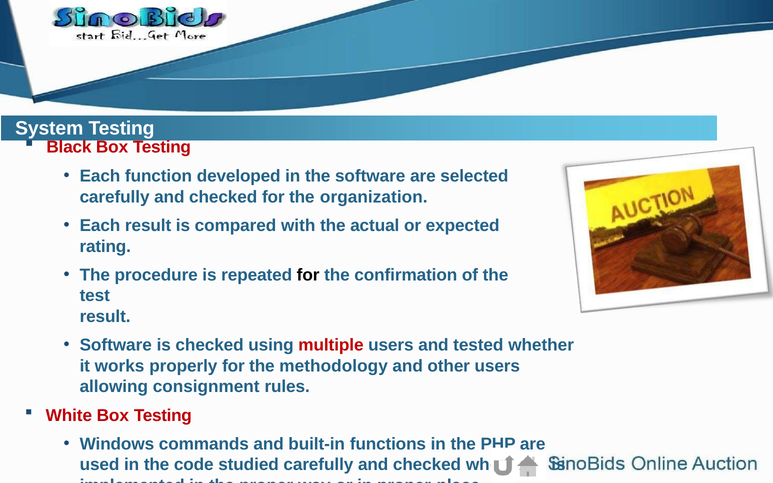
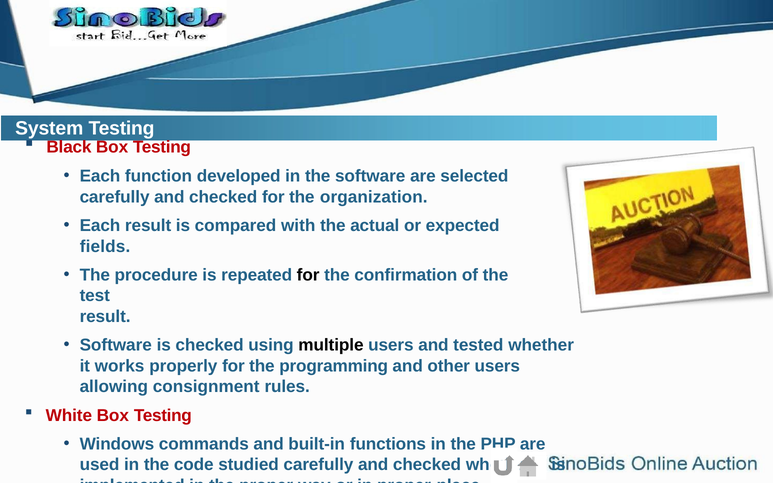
rating: rating -> fields (105, 246)
multiple colour: red -> black (331, 345)
methodology: methodology -> programming (334, 366)
